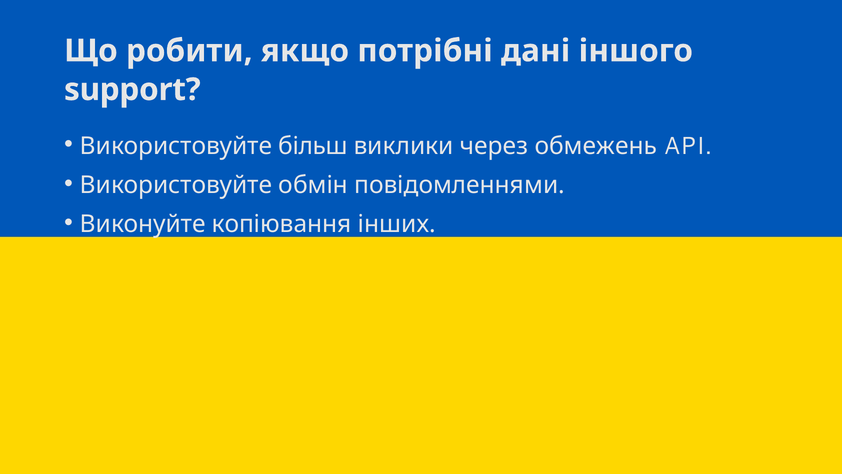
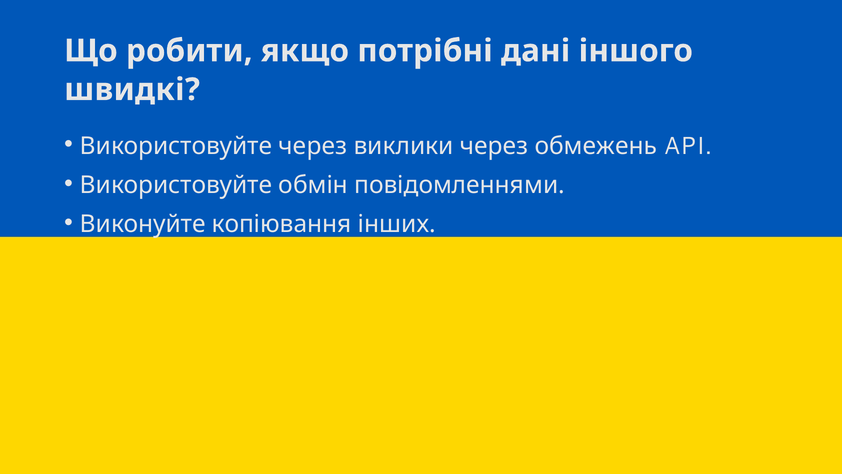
support: support -> швидкі (132, 90)
Використовуйте більш: більш -> через (313, 146)
